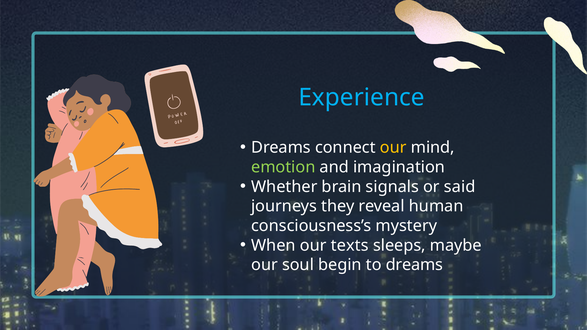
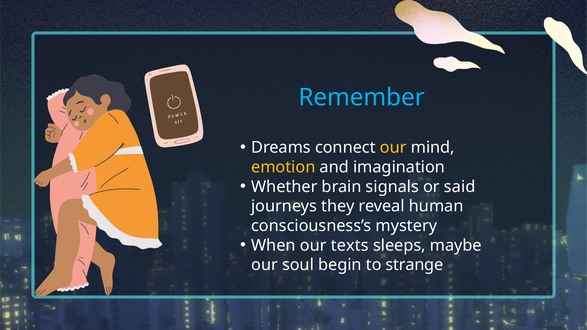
Experience: Experience -> Remember (362, 97)
emotion colour: light green -> yellow (283, 167)
to dreams: dreams -> strange (414, 265)
